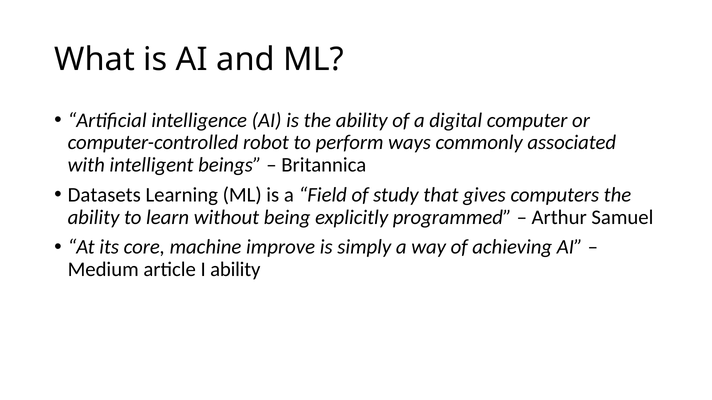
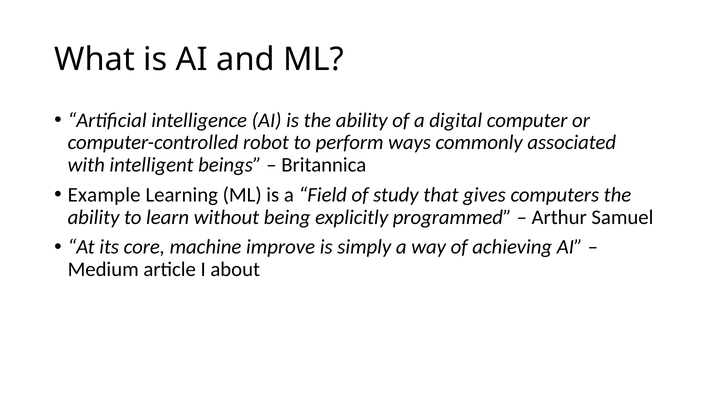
Datasets: Datasets -> Example (104, 195)
I ability: ability -> about (235, 270)
